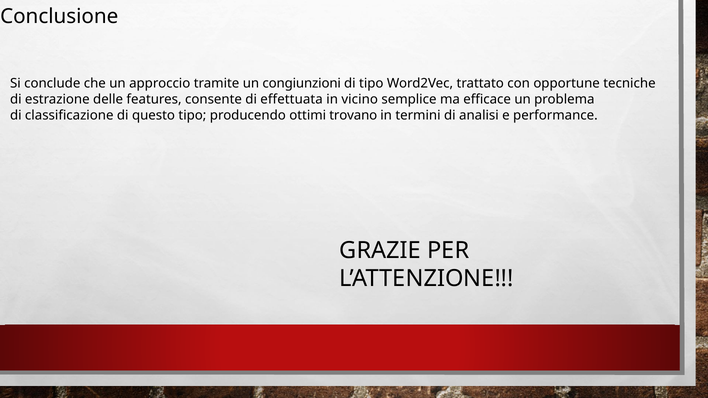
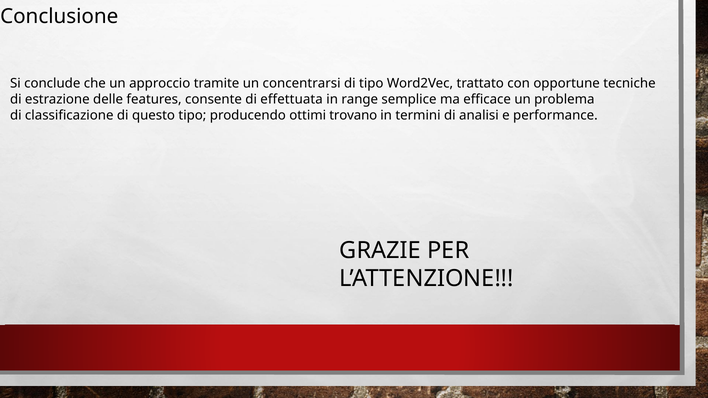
congiunzioni: congiunzioni -> concentrarsi (302, 84)
vicino: vicino -> range (360, 99)
